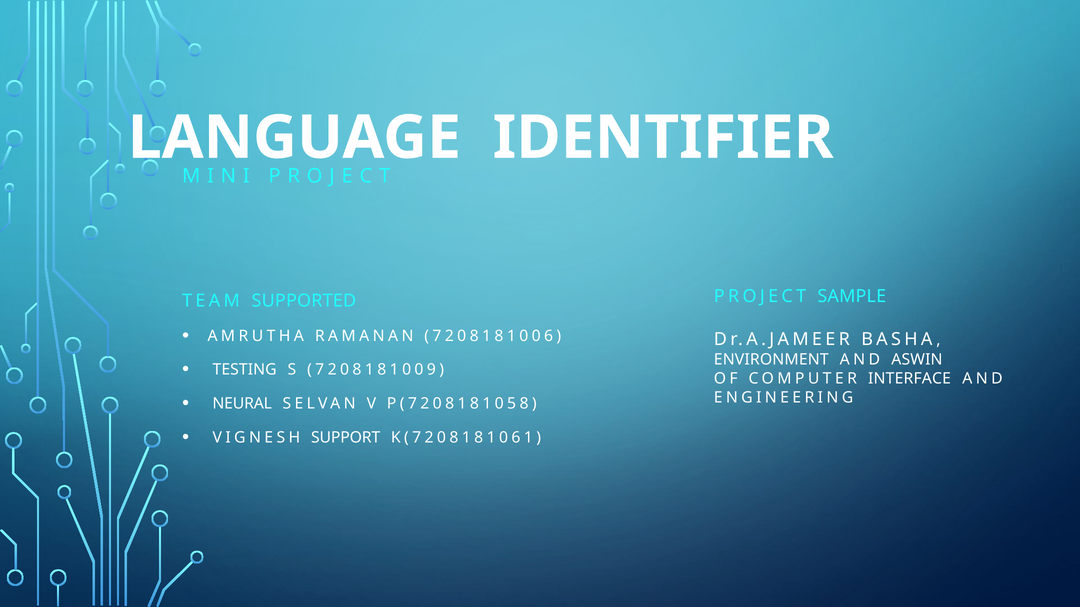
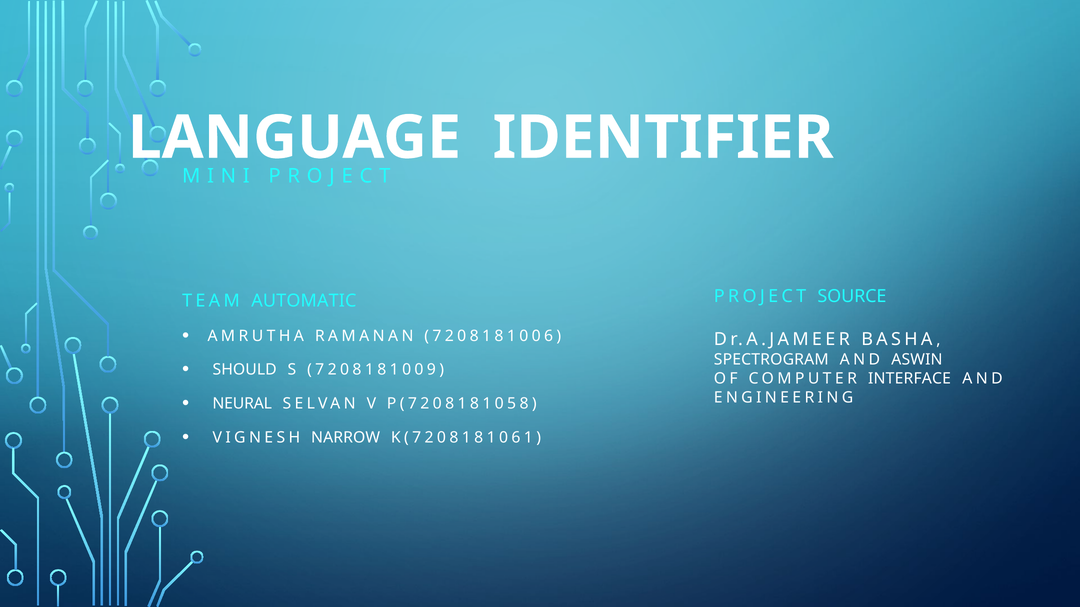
SAMPLE: SAMPLE -> SOURCE (852, 297)
SUPPORTED: SUPPORTED -> AUTOMATIC (304, 301)
ENVIRONMENT: ENVIRONMENT -> SPECTROGRAM (771, 360)
TESTING: TESTING -> SHOULD (245, 370)
SUPPORT: SUPPORT -> NARROW (346, 438)
